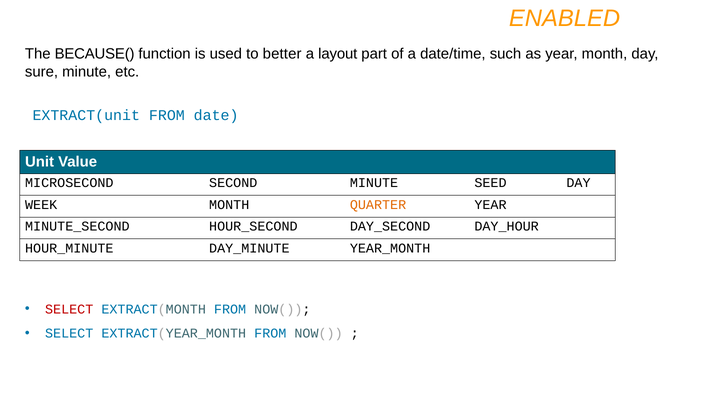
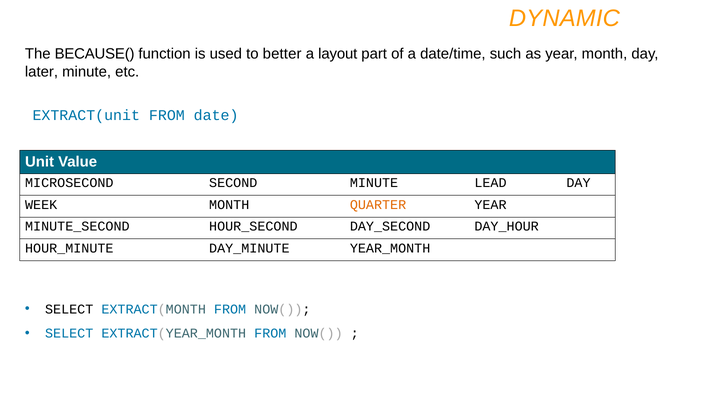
ENABLED: ENABLED -> DYNAMIC (564, 19)
sure: sure -> later (42, 72)
SEED: SEED -> LEAD (490, 183)
SELECT colour: red -> black (69, 309)
